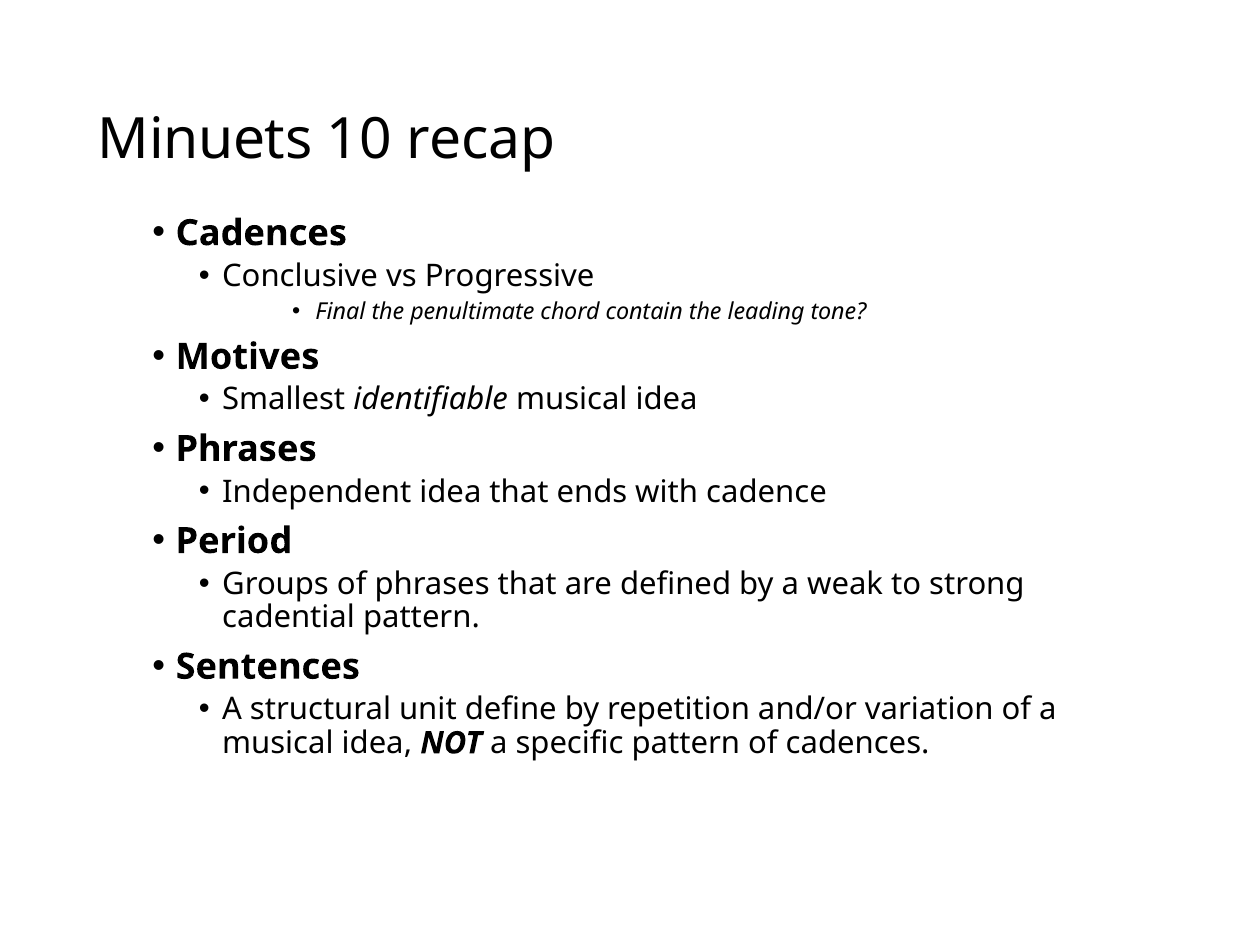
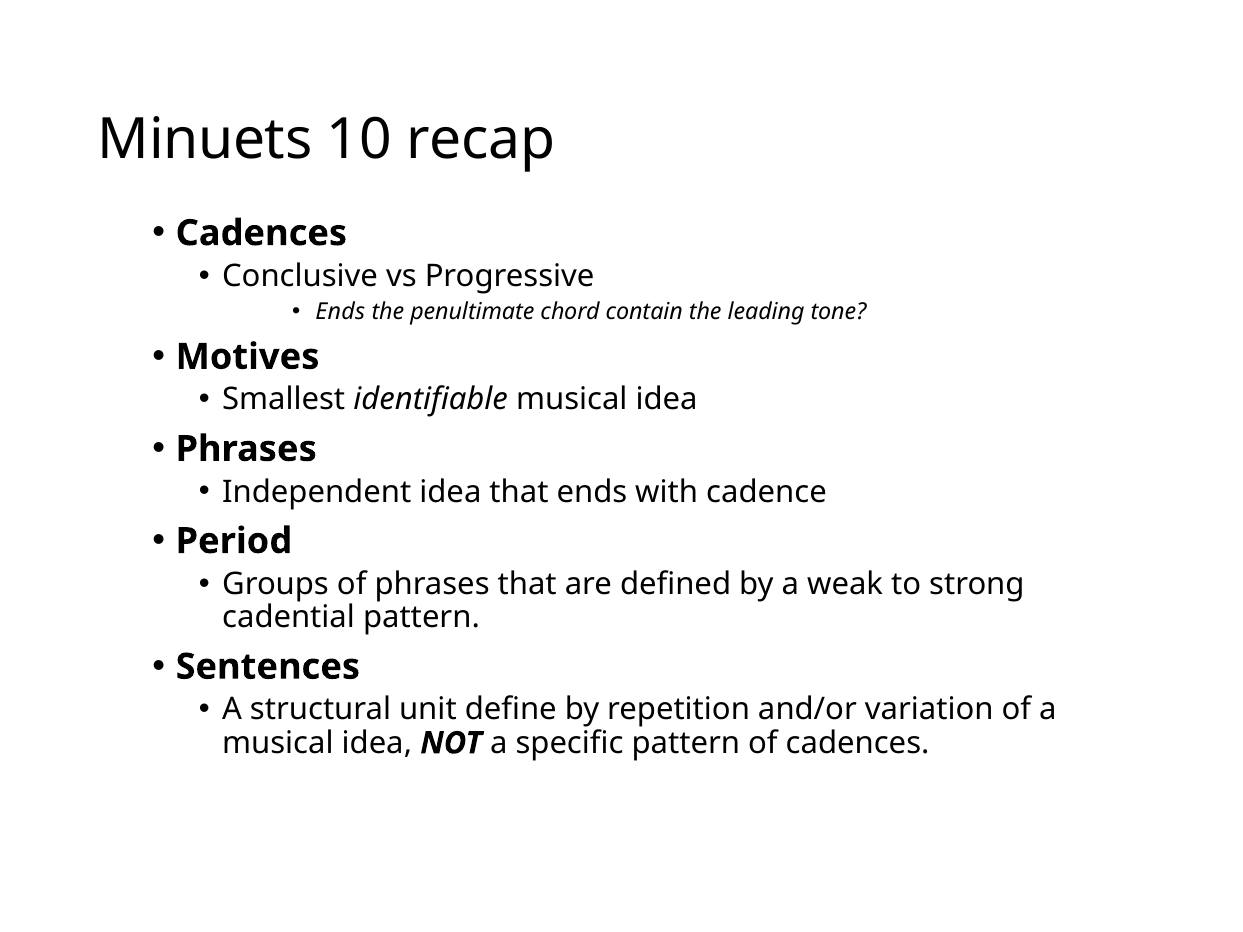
Final: Final -> Ends (340, 312)
